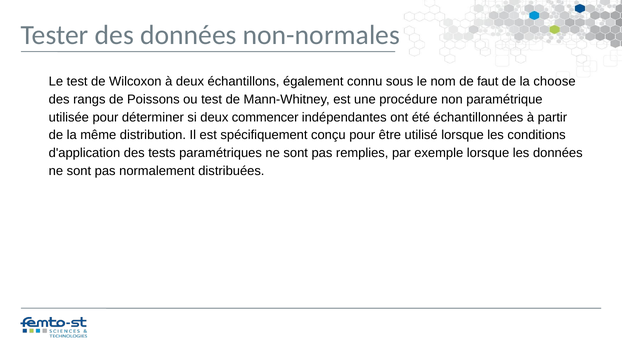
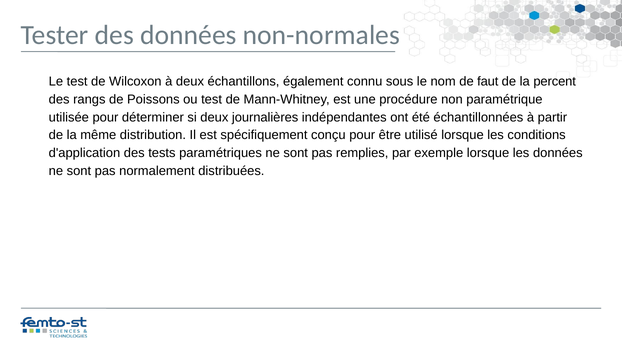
choose: choose -> percent (555, 81)
commencer: commencer -> journalières (265, 117)
